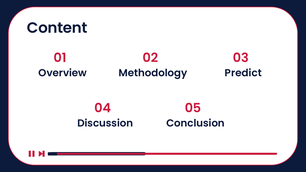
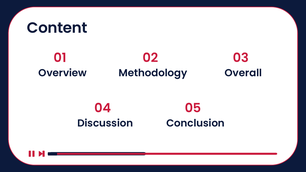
Predict: Predict -> Overall (243, 73)
